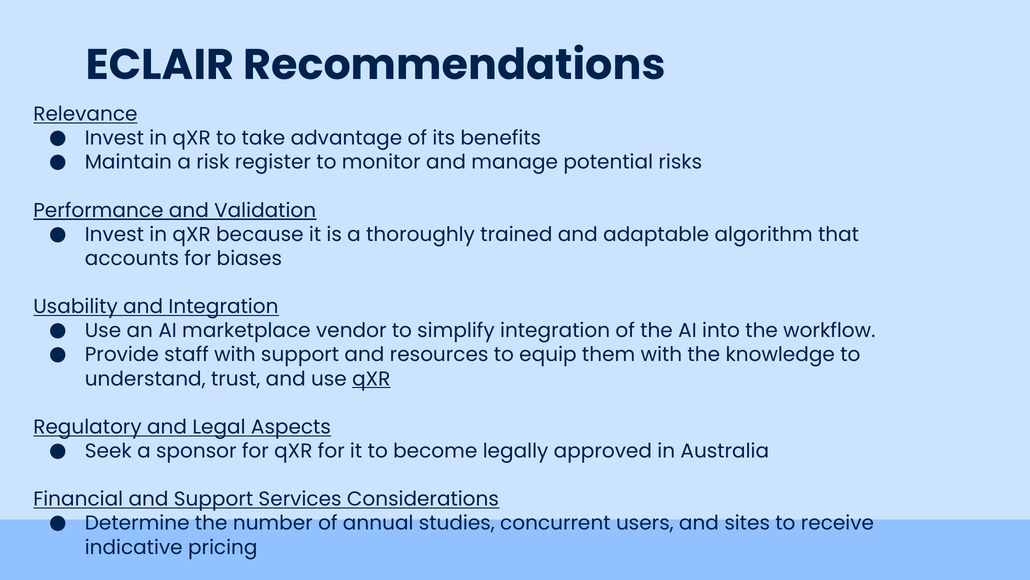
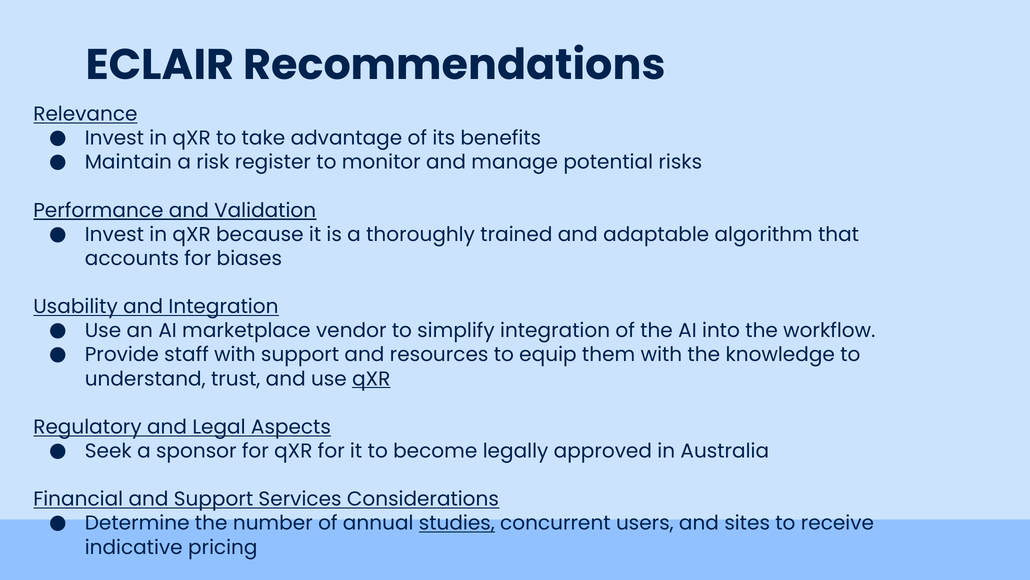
studies underline: none -> present (457, 523)
